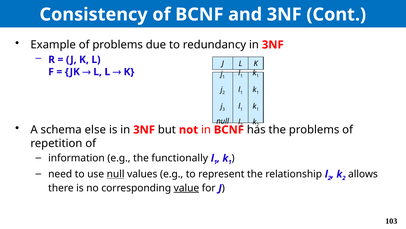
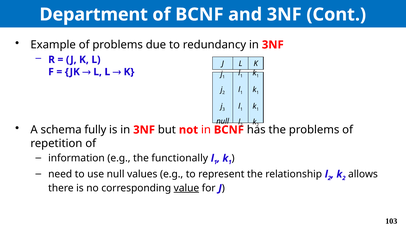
Consistency: Consistency -> Department (94, 14)
else: else -> fully (95, 129)
null underline: present -> none (116, 174)
